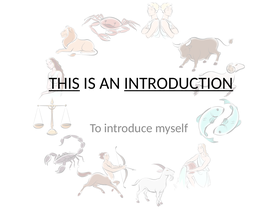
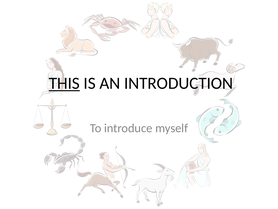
INTRODUCTION underline: present -> none (179, 83)
